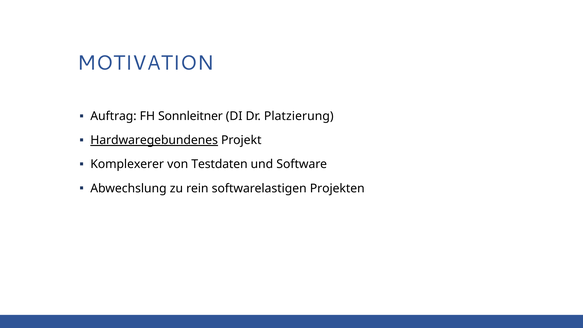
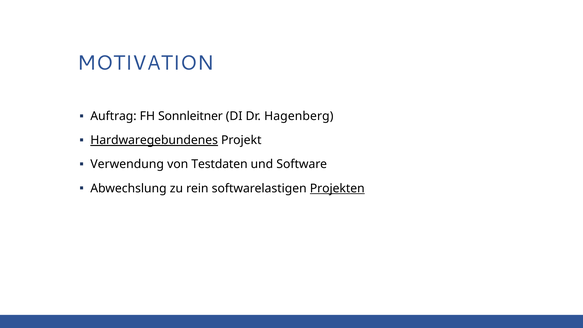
Platzierung: Platzierung -> Hagenberg (299, 116)
Komplexerer: Komplexerer -> Verwendung (127, 164)
Projekten underline: none -> present (337, 188)
